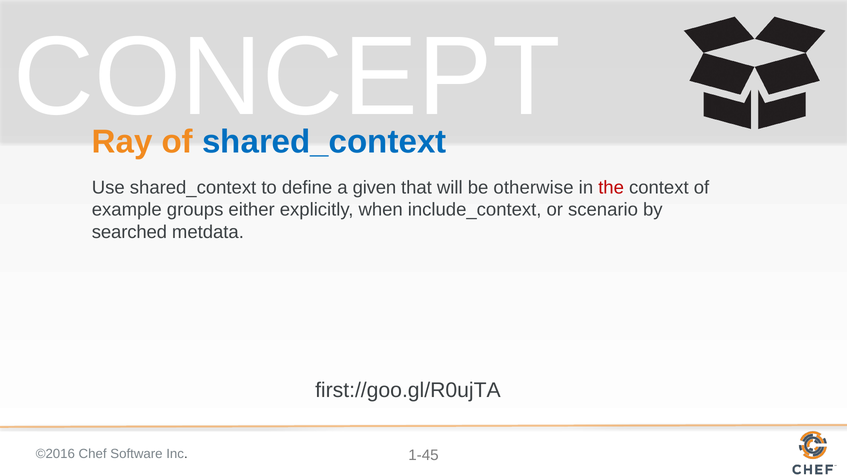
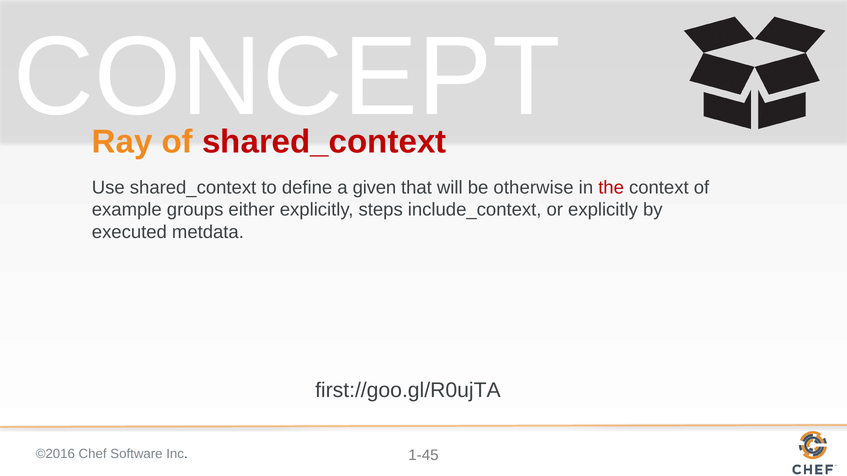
shared_context colour: blue -> red (324, 142)
when: when -> steps (381, 210)
or scenario: scenario -> explicitly (603, 210)
searched: searched -> executed (129, 232)
